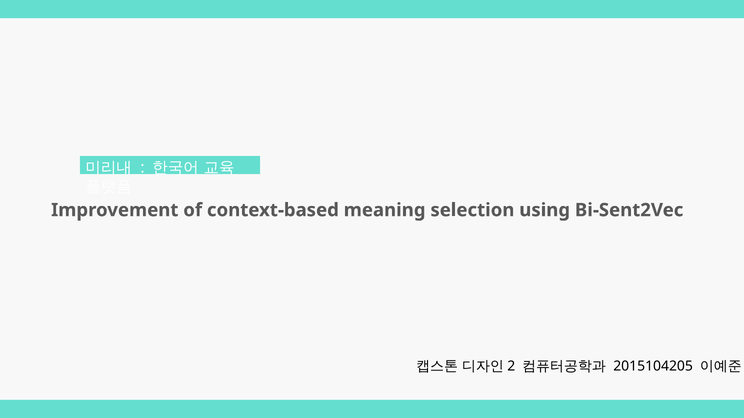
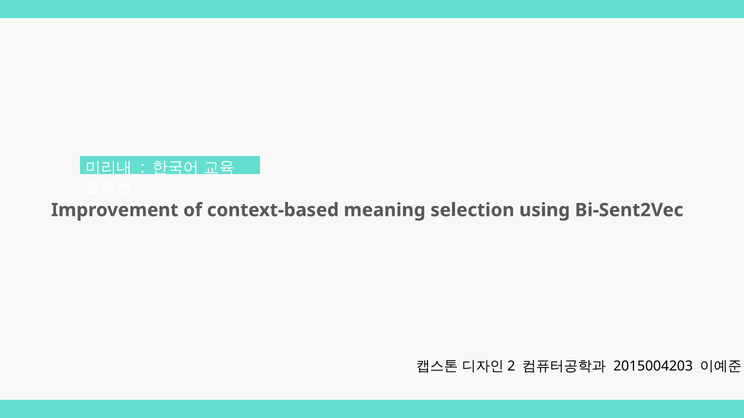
2015104205: 2015104205 -> 2015004203 (653, 366)
